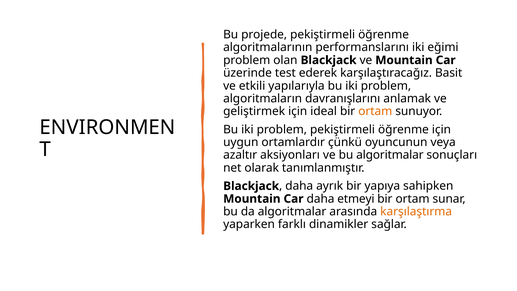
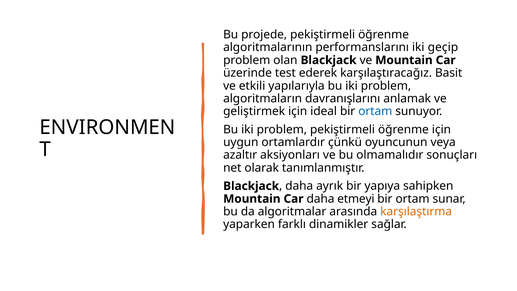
eğimi: eğimi -> geçip (443, 47)
ortam colour: orange -> blue (375, 111)
bu algoritmalar: algoritmalar -> olmamalıdır (390, 155)
